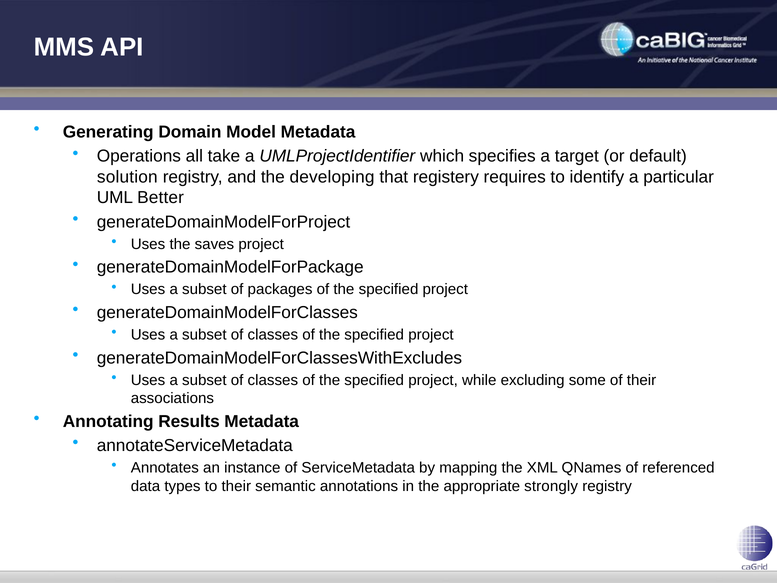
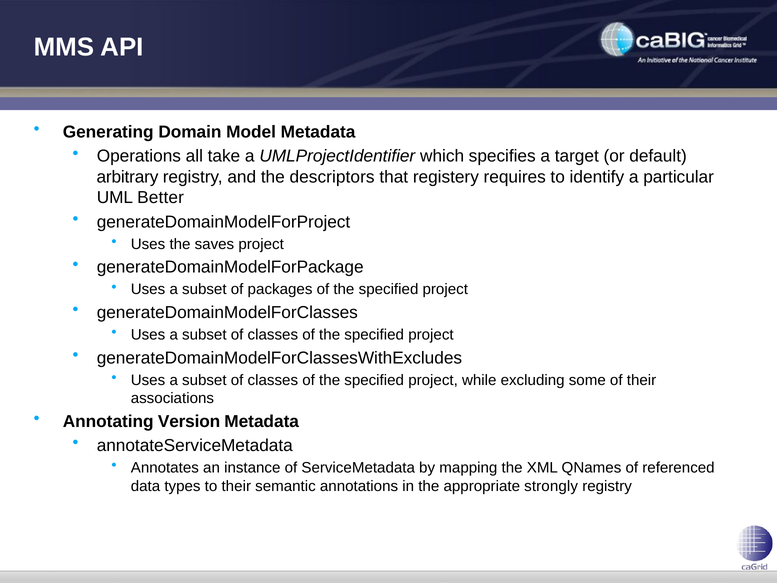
solution: solution -> arbitrary (127, 177)
developing: developing -> descriptors (332, 177)
Results: Results -> Version (189, 421)
